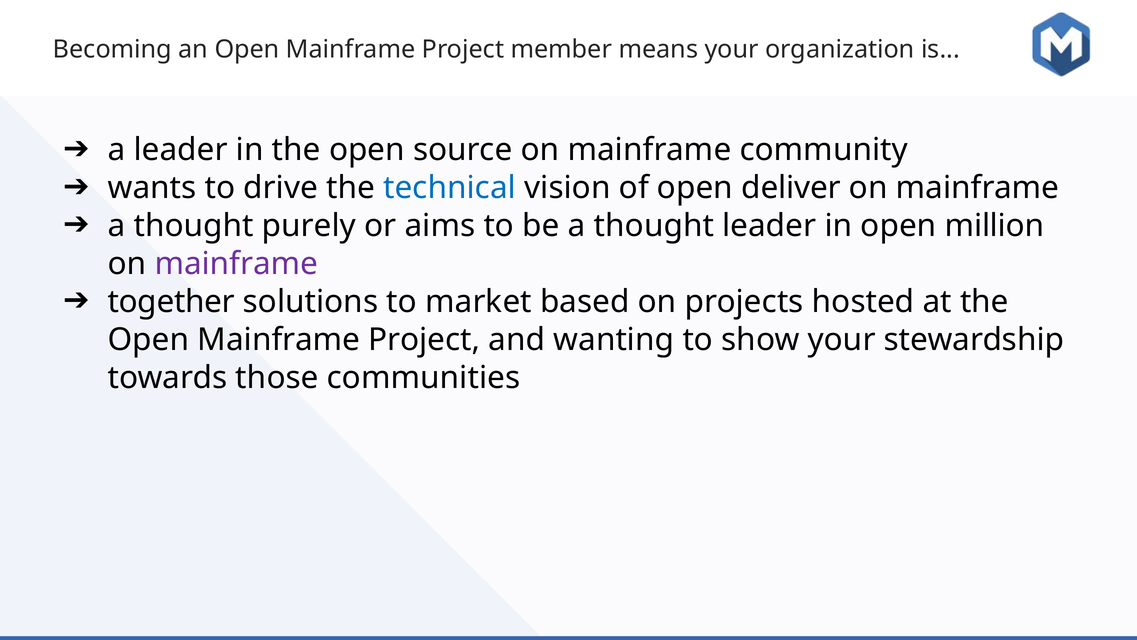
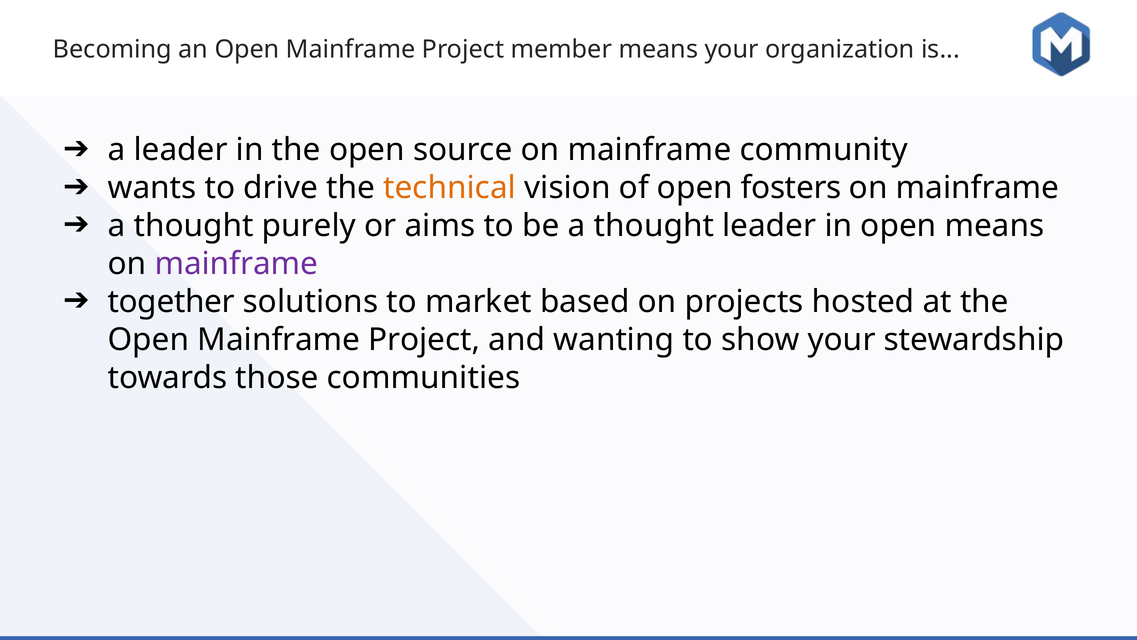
technical colour: blue -> orange (450, 188)
deliver: deliver -> fosters (791, 188)
open million: million -> means (994, 226)
